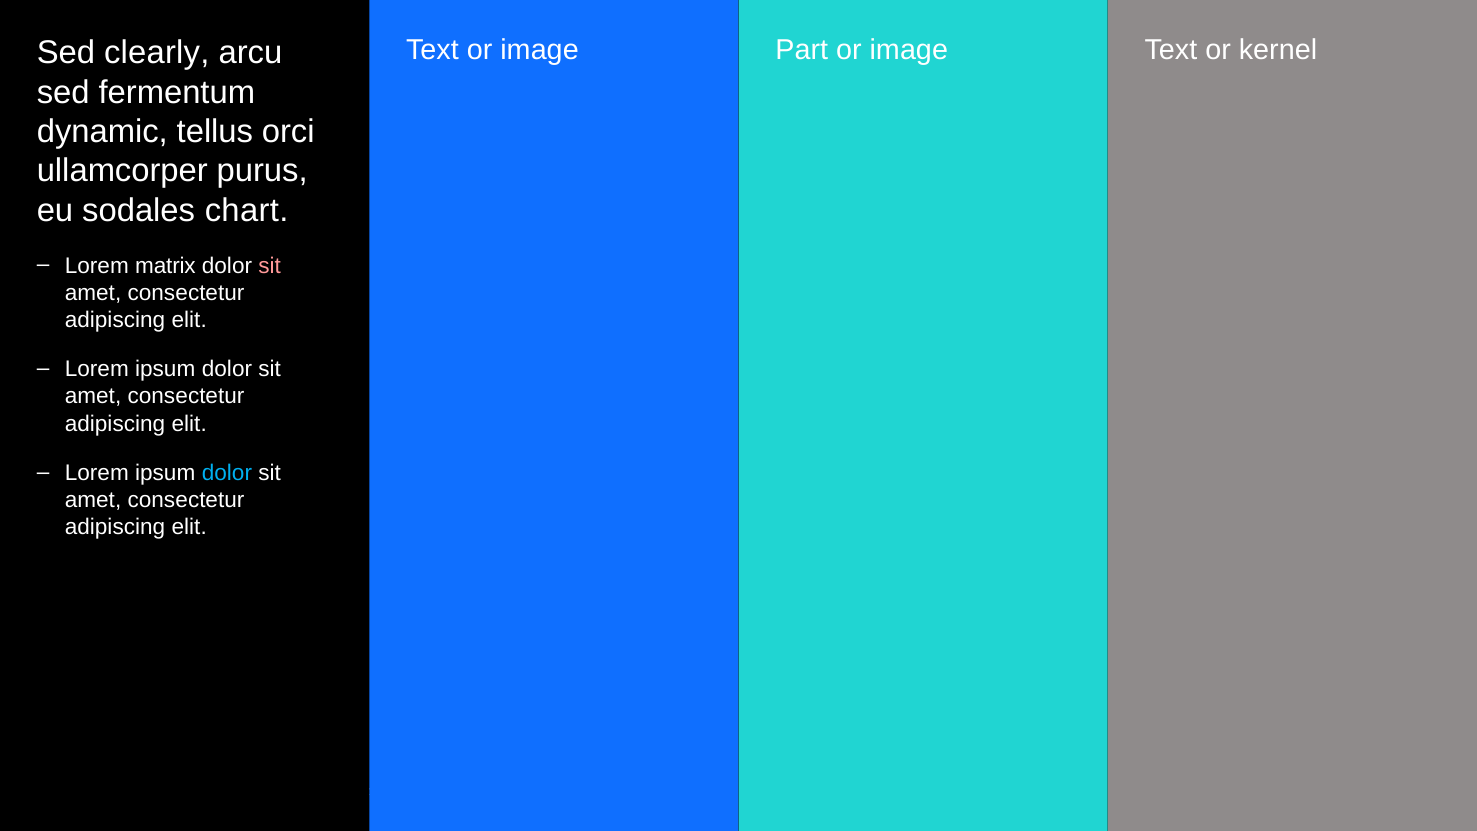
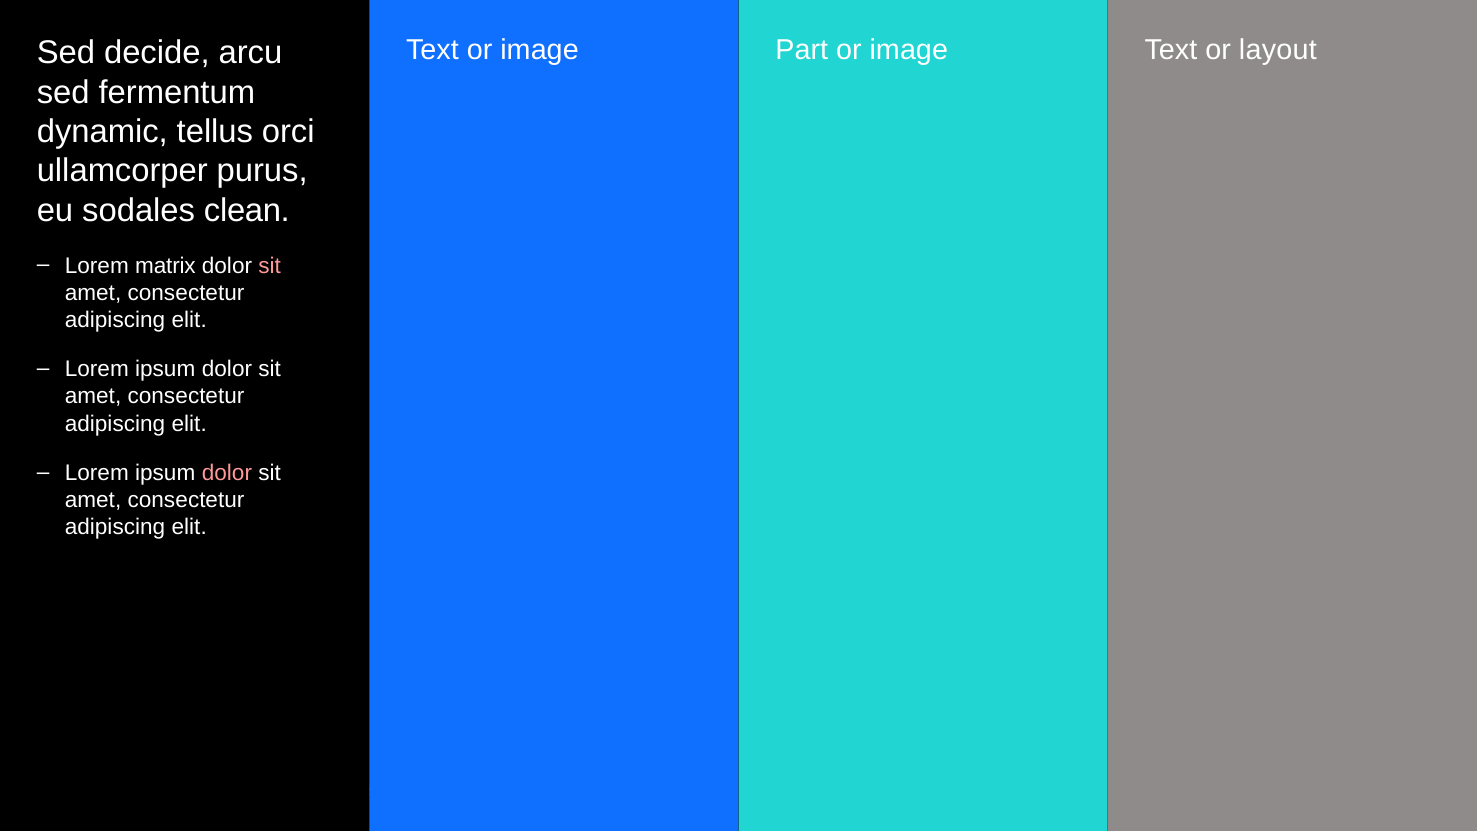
kernel: kernel -> layout (1278, 50)
clearly: clearly -> decide (157, 53)
chart: chart -> clean (247, 210)
dolor colour: light blue -> pink (227, 473)
